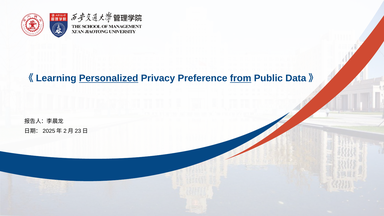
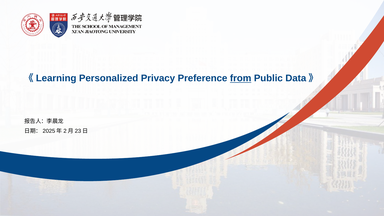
Personalized underline: present -> none (109, 78)
